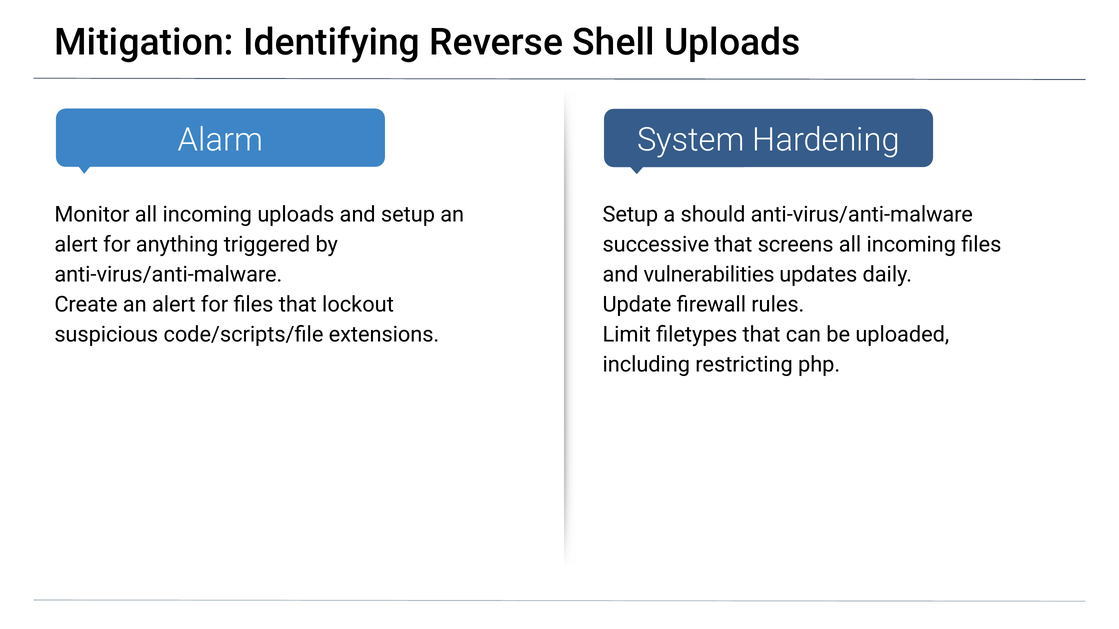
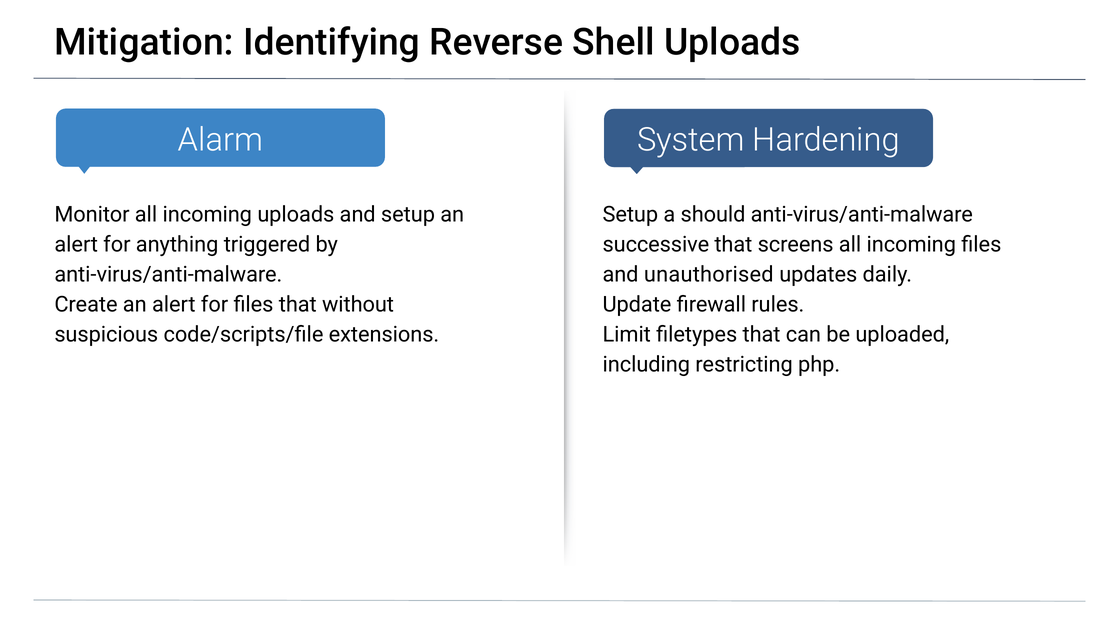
vulnerabilities: vulnerabilities -> unauthorised (709, 275)
lockout: lockout -> without (358, 305)
